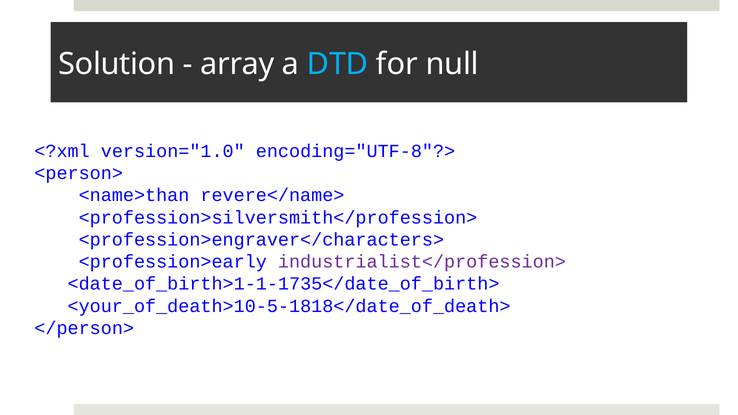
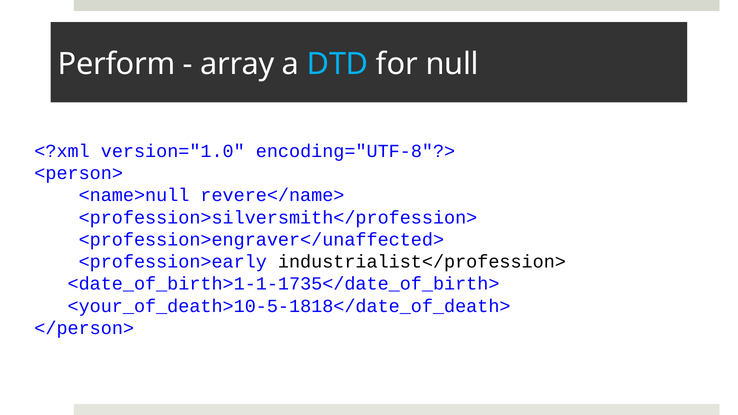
Solution: Solution -> Perform (117, 64)
<name>than: <name>than -> <name>null (134, 195)
<profession>engraver</characters>: <profession>engraver</characters> -> <profession>engraver</unaffected> (261, 240)
industrialist</profession> colour: purple -> black (422, 262)
